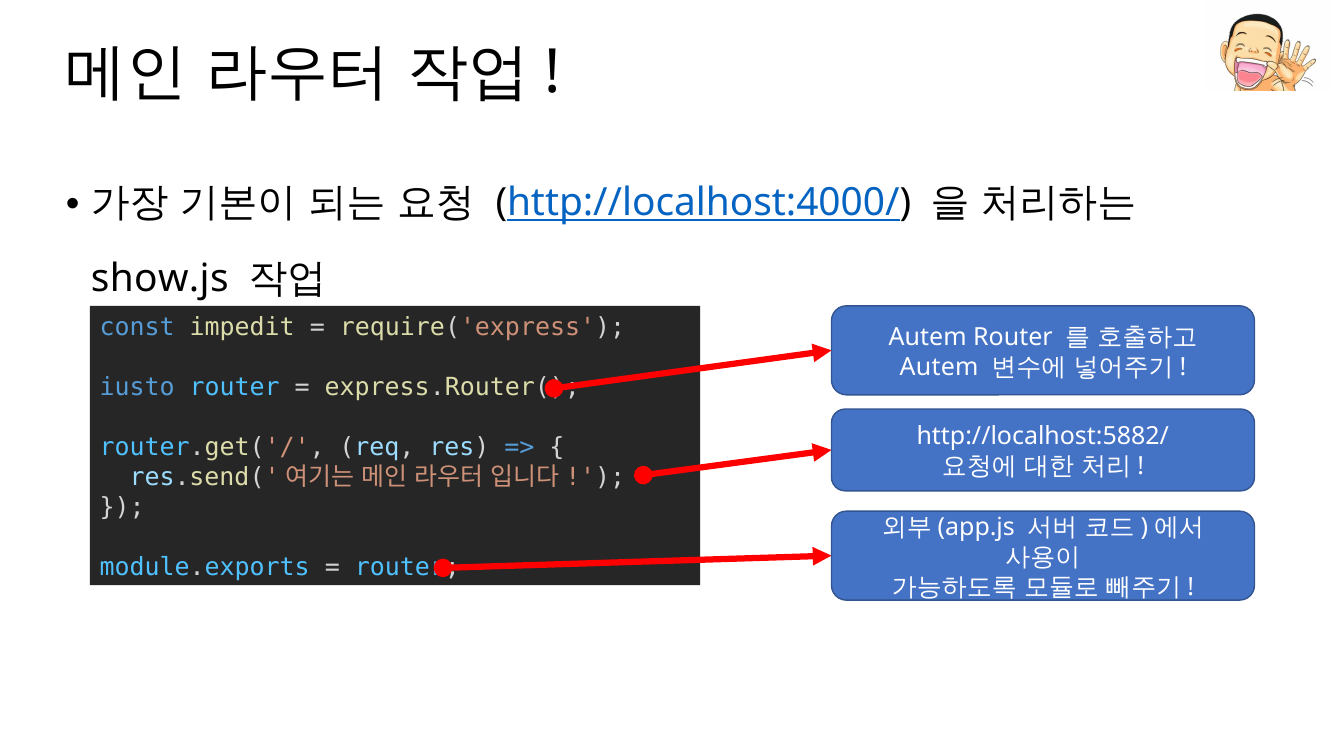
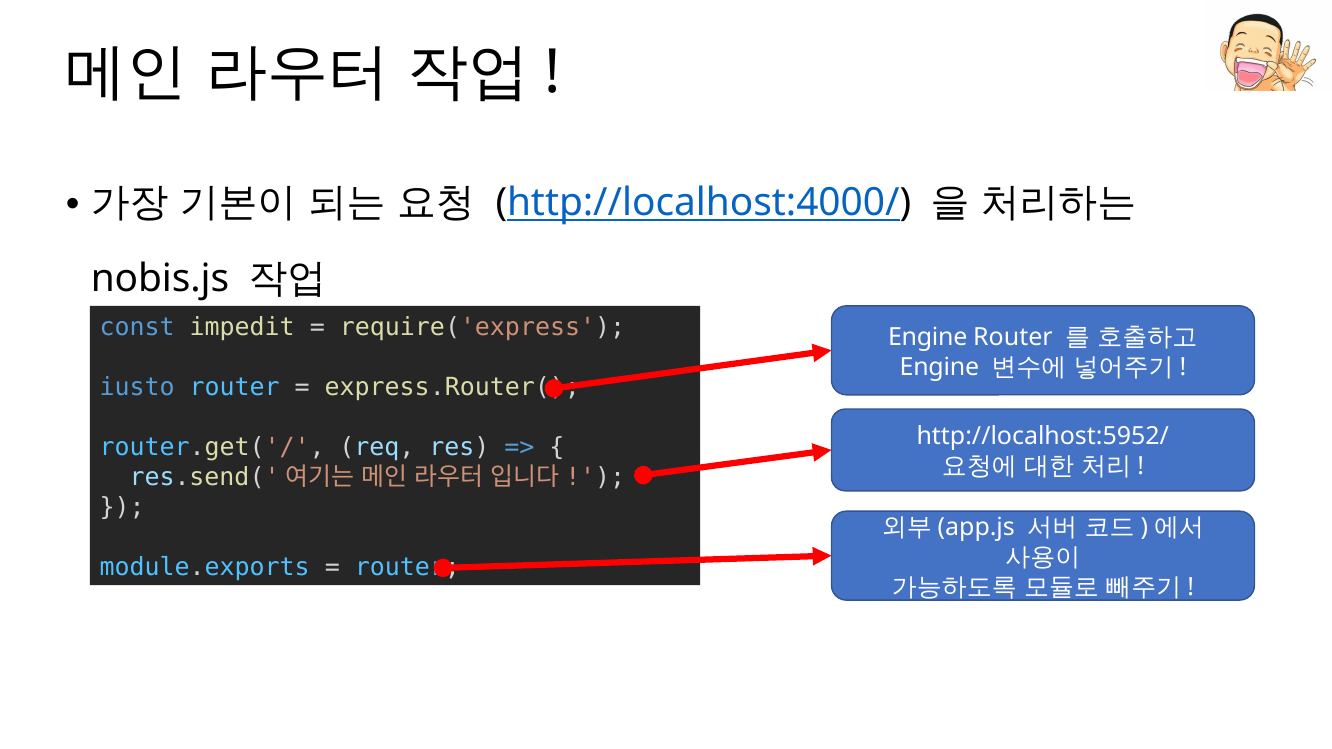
show.js: show.js -> nobis.js (160, 279)
Autem: Autem -> Engine (928, 337)
Autem: Autem -> Engine (939, 367)
http://localhost:5882/: http://localhost:5882/ -> http://localhost:5952/ (1043, 437)
